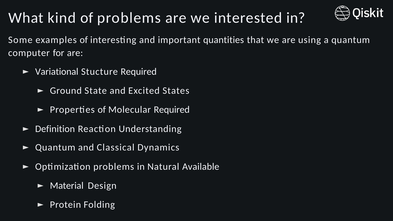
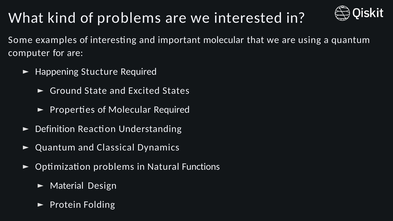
important quantities: quantities -> molecular (224, 40)
Variational: Variational -> Happening (57, 72)
Available: Available -> Functions (201, 167)
